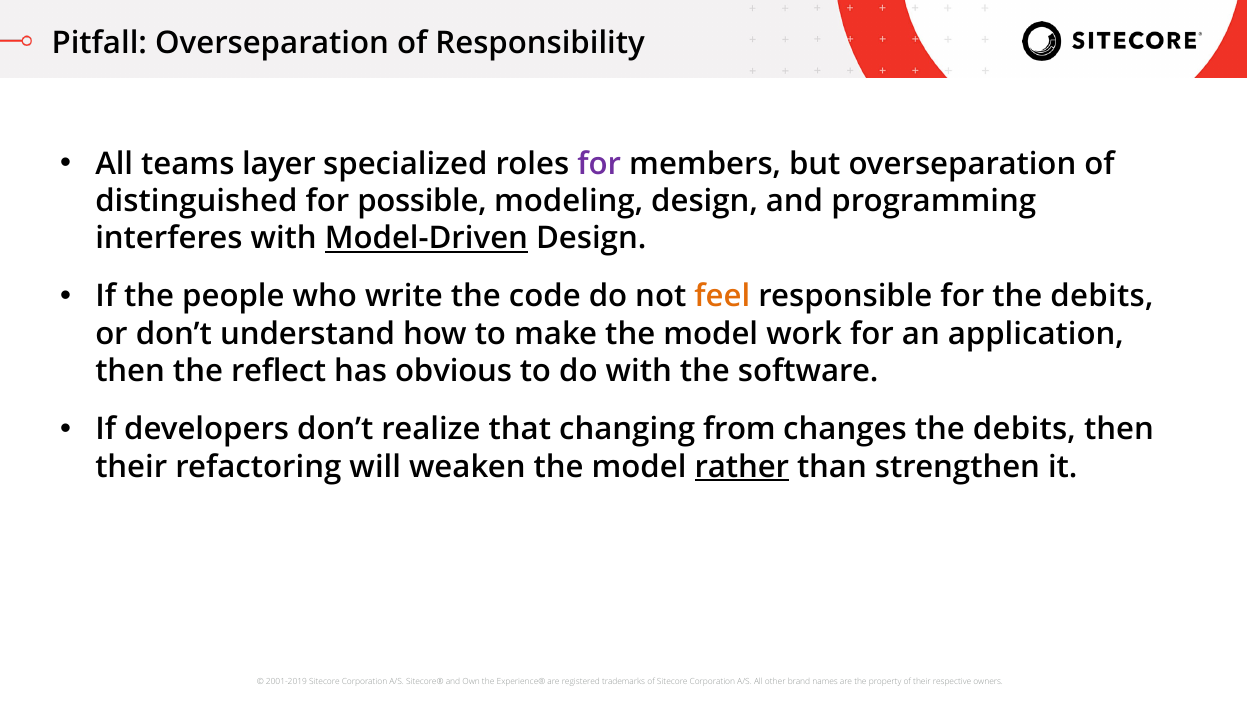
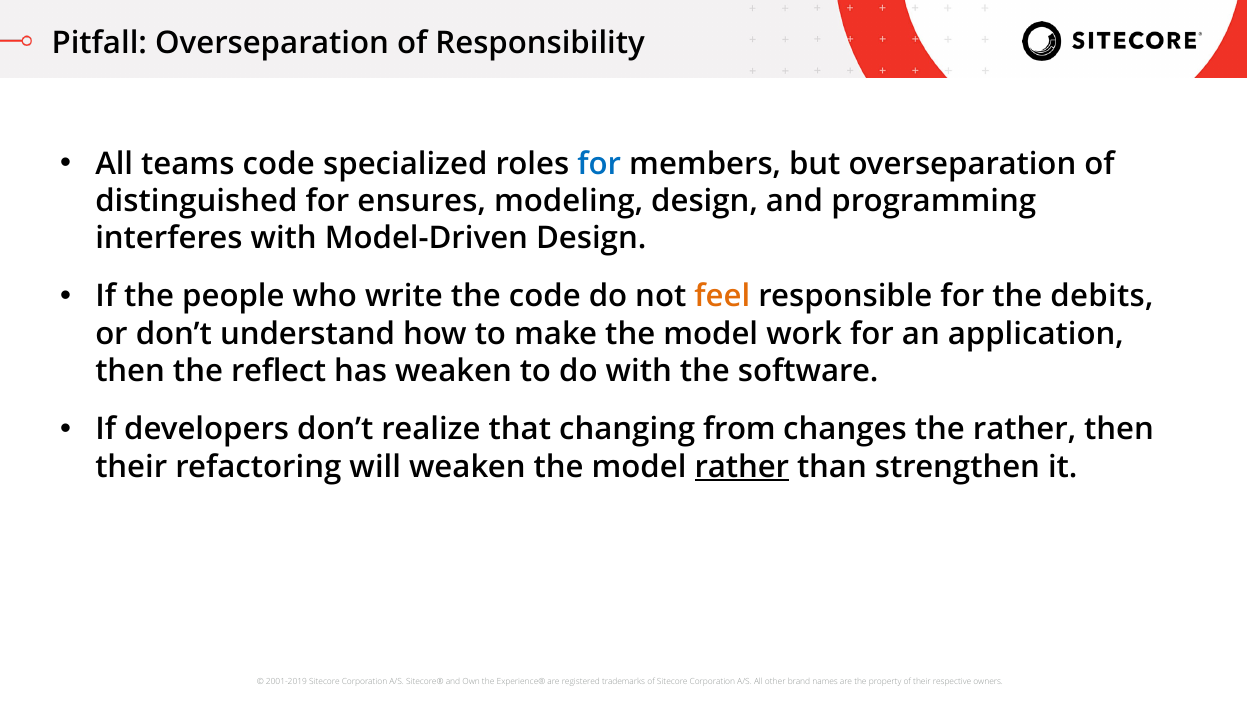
teams layer: layer -> code (279, 164)
for colour: purple -> blue (599, 164)
possible: possible -> ensures (422, 201)
Model-Driven underline: present -> none (426, 239)
has obvious: obvious -> weaken (453, 372)
changes the debits: debits -> rather (1025, 430)
